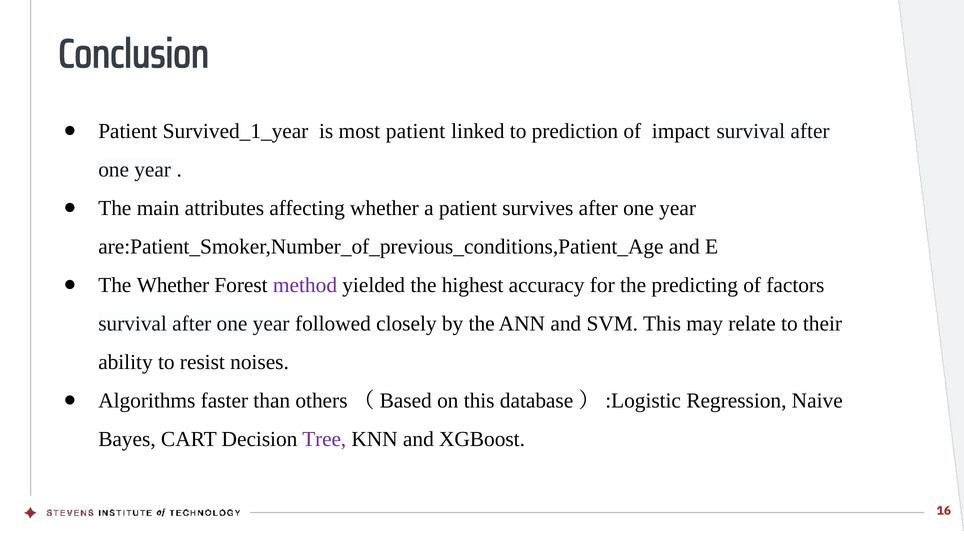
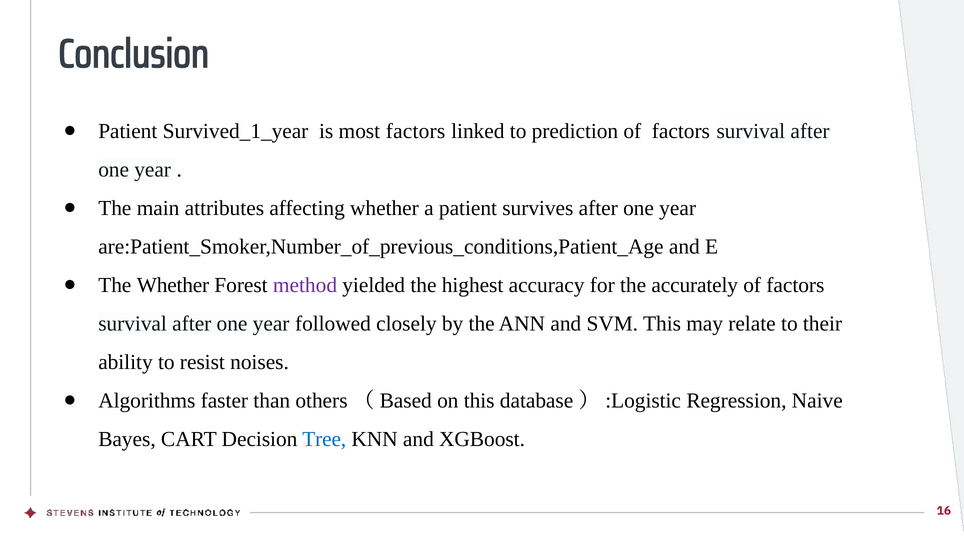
most patient: patient -> factors (416, 131)
prediction of impact: impact -> factors (681, 131)
predicting: predicting -> accurately (695, 285)
Tree colour: purple -> blue (324, 439)
